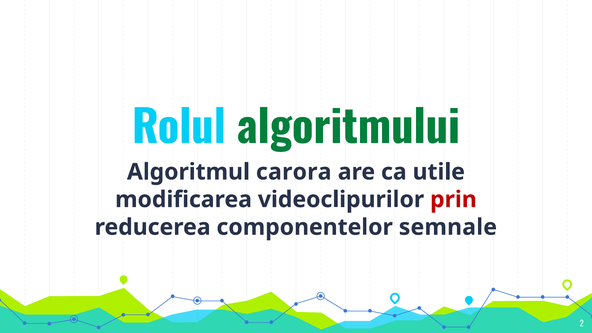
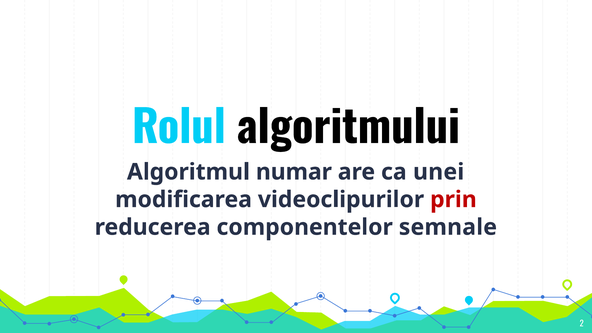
algoritmului colour: green -> black (349, 128)
carora: carora -> numar (294, 172)
utile: utile -> unei (439, 172)
